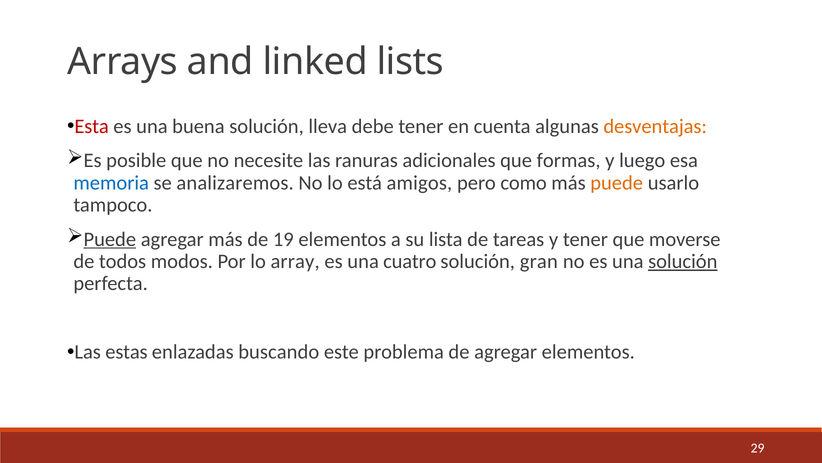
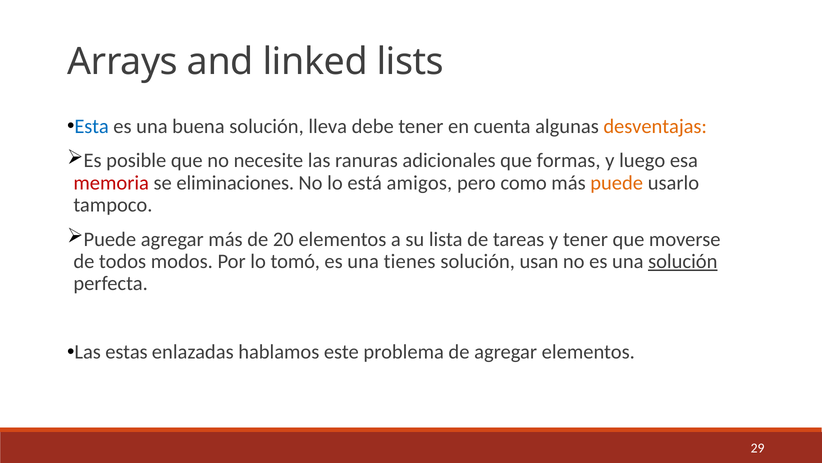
Esta colour: red -> blue (92, 126)
memoria colour: blue -> red (111, 183)
analizaremos: analizaremos -> eliminaciones (235, 183)
Puede underline: present -> none (110, 239)
19: 19 -> 20 (283, 239)
array: array -> tomó (295, 261)
cuatro: cuatro -> tienes (410, 261)
gran: gran -> usan (539, 261)
buscando: buscando -> hablamos (279, 352)
